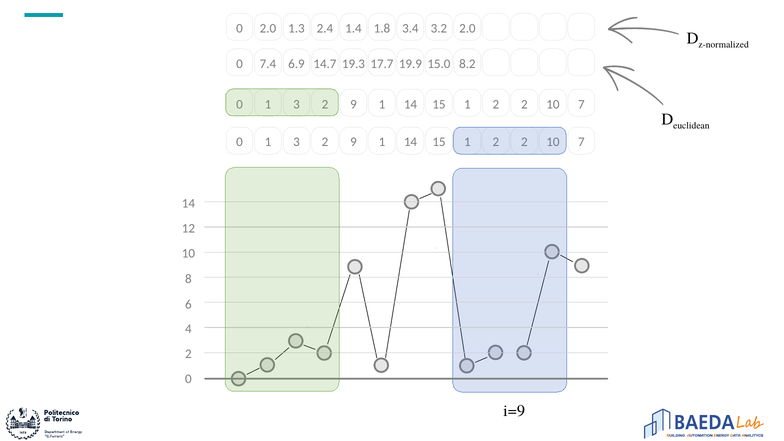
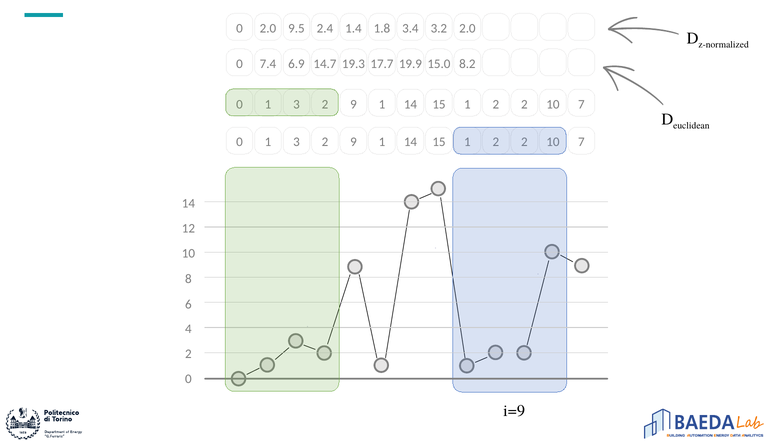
1.3: 1.3 -> 9.5 (296, 28)
